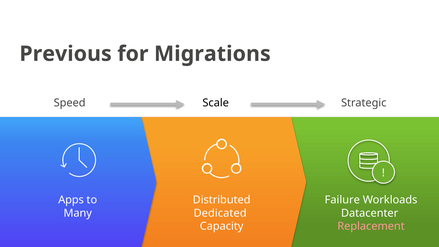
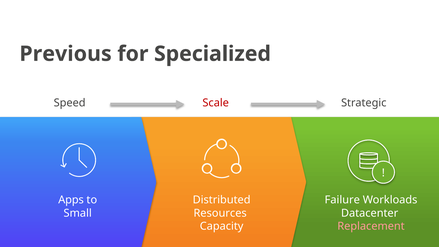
Migrations: Migrations -> Specialized (212, 54)
Scale colour: black -> red (216, 103)
Many: Many -> Small (78, 213)
Dedicated: Dedicated -> Resources (220, 213)
